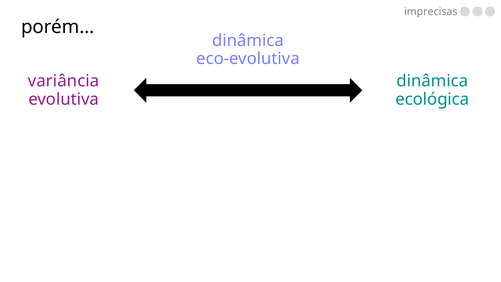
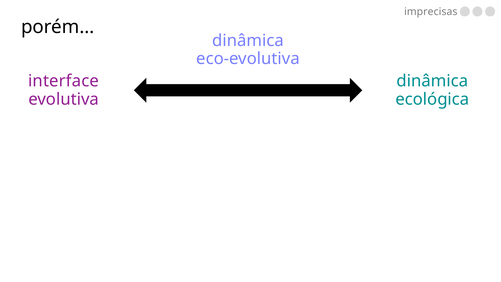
variância: variância -> interface (64, 81)
